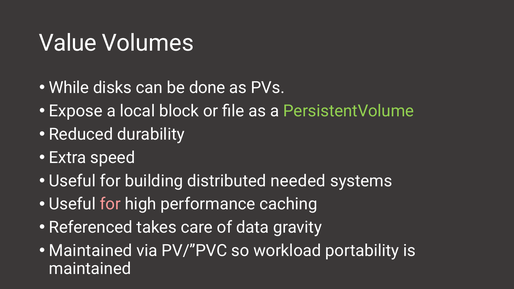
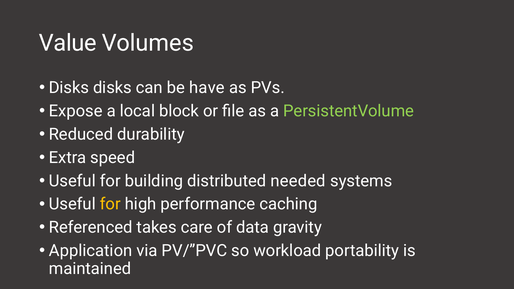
While: While -> Disks (69, 88)
done: done -> have (207, 88)
for colour: pink -> yellow (110, 204)
Maintained: Maintained -> Application (91, 251)
